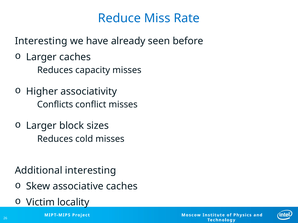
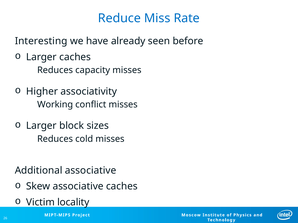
Conflicts: Conflicts -> Working (55, 105)
Additional interesting: interesting -> associative (91, 171)
